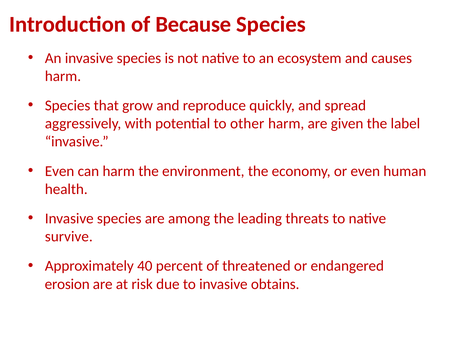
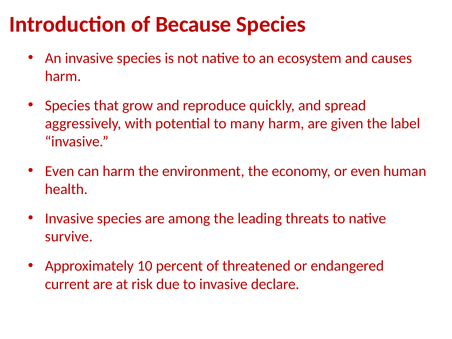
other: other -> many (247, 124)
40: 40 -> 10 (145, 266)
erosion: erosion -> current (67, 284)
obtains: obtains -> declare (275, 284)
